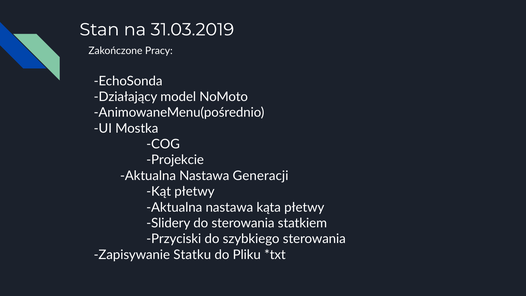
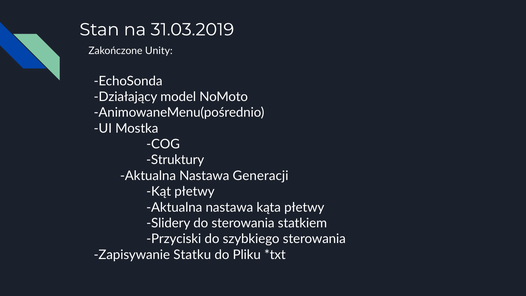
Pracy: Pracy -> Unity (159, 51)
Projekcie: Projekcie -> Struktury (175, 160)
